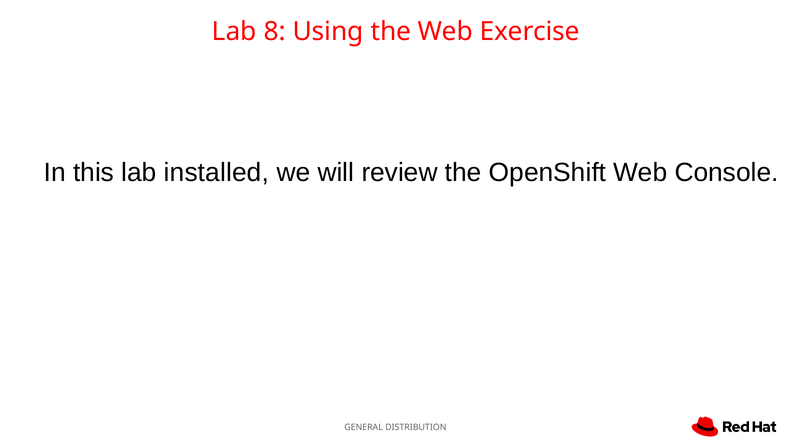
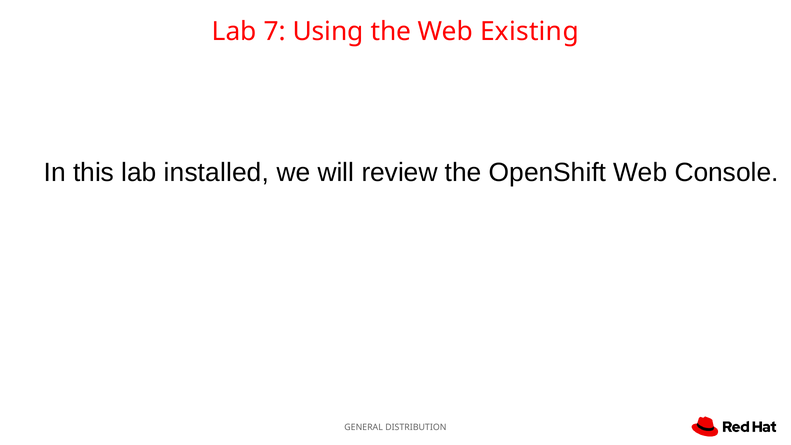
8: 8 -> 7 (275, 31)
Exercise: Exercise -> Existing (529, 31)
